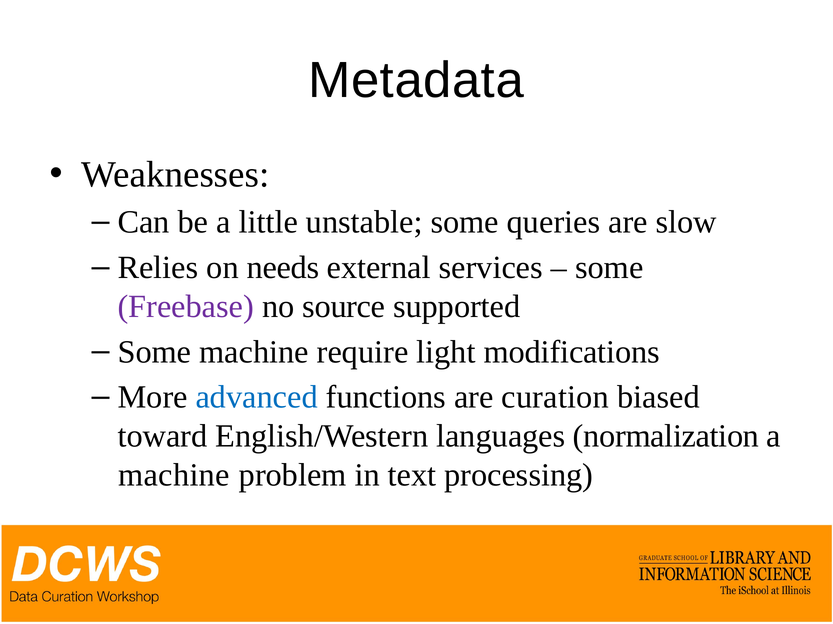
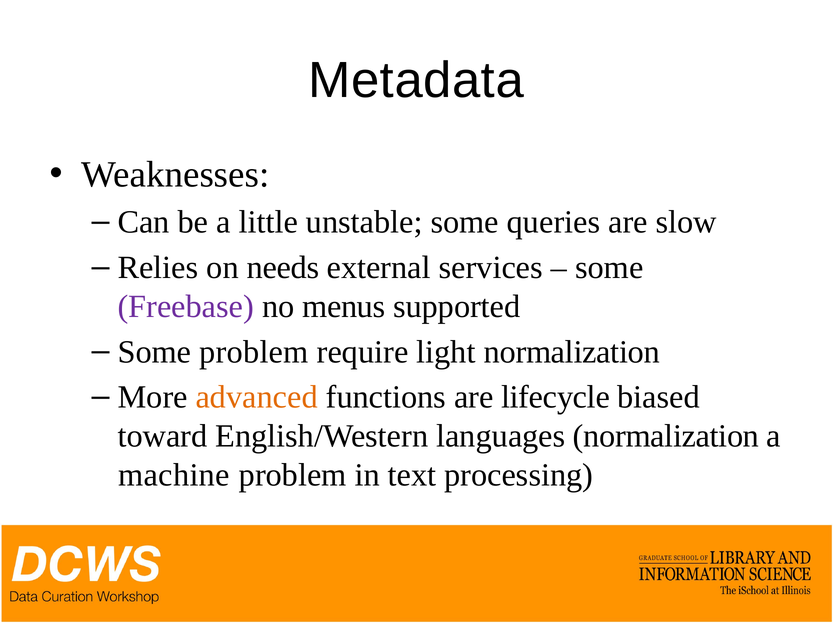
source: source -> menus (344, 307)
Some machine: machine -> problem (254, 352)
light modifications: modifications -> normalization (572, 352)
advanced colour: blue -> orange (257, 398)
curation: curation -> lifecycle (556, 398)
